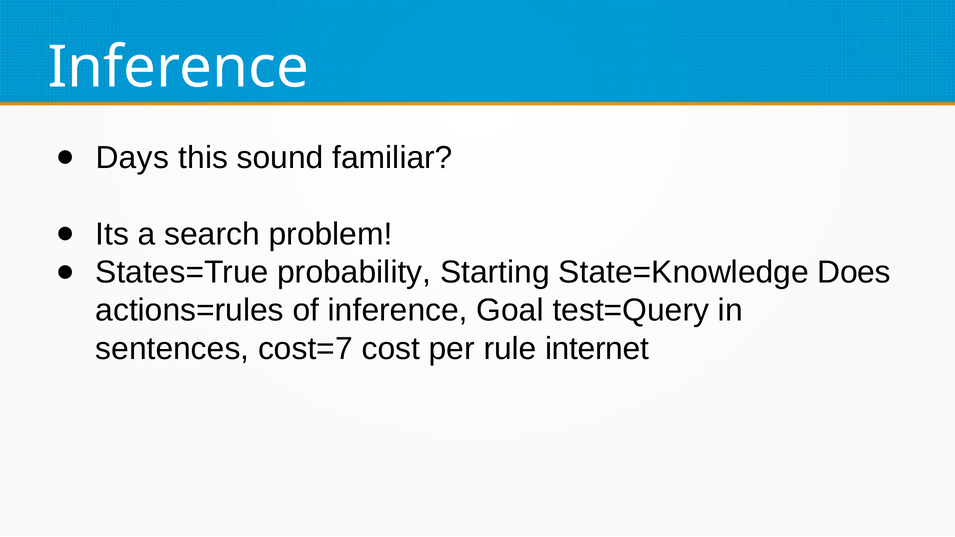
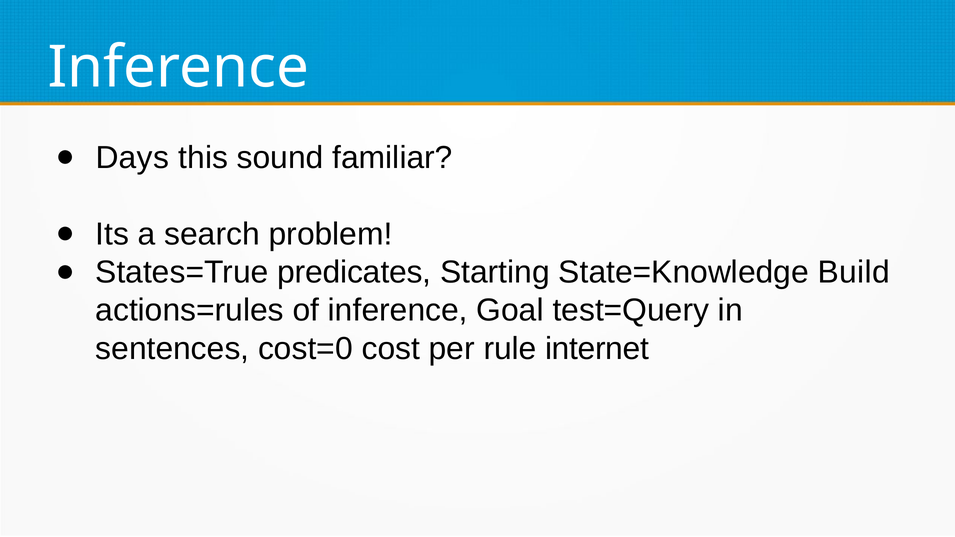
probability: probability -> predicates (354, 272)
Does: Does -> Build (854, 272)
cost=7: cost=7 -> cost=0 (305, 349)
